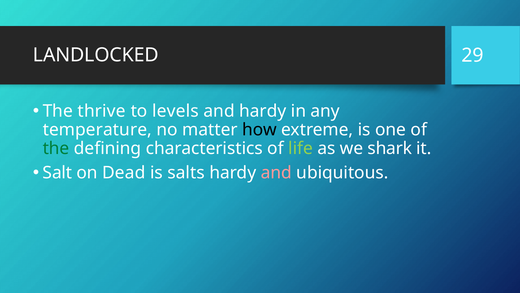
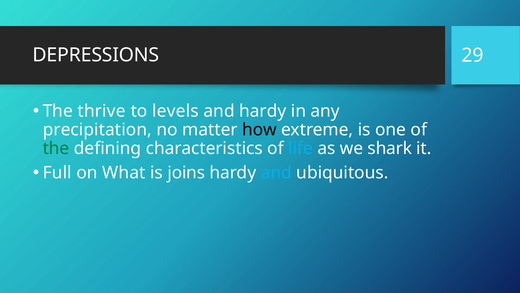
LANDLOCKED: LANDLOCKED -> DEPRESSIONS (96, 55)
temperature: temperature -> precipitation (97, 130)
life colour: light green -> light blue (301, 148)
Salt: Salt -> Full (57, 172)
Dead: Dead -> What (124, 172)
salts: salts -> joins (186, 172)
and colour: pink -> light blue (276, 172)
